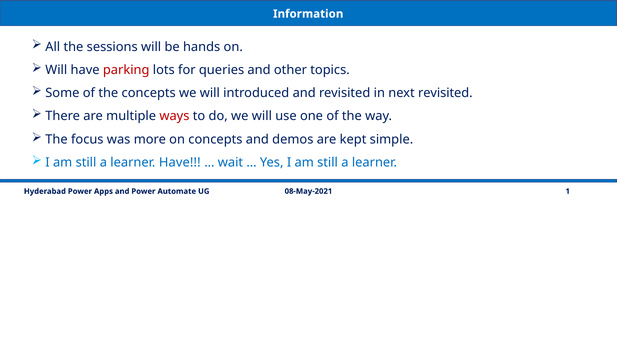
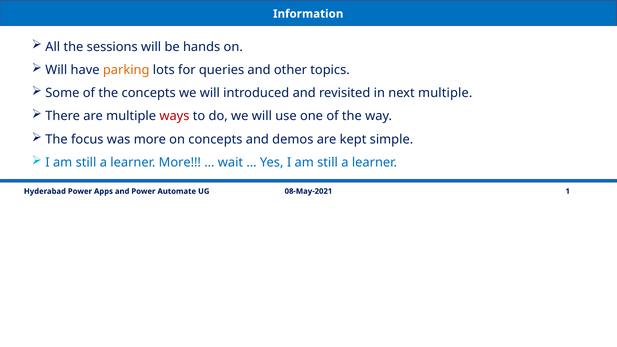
parking colour: red -> orange (126, 70)
next revisited: revisited -> multiple (445, 93)
learner Have: Have -> More (180, 163)
